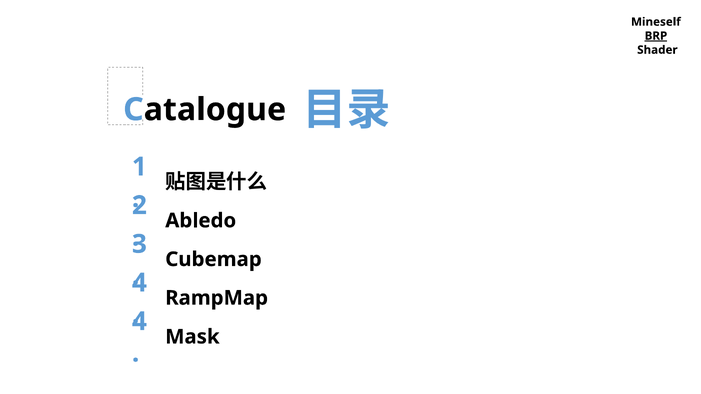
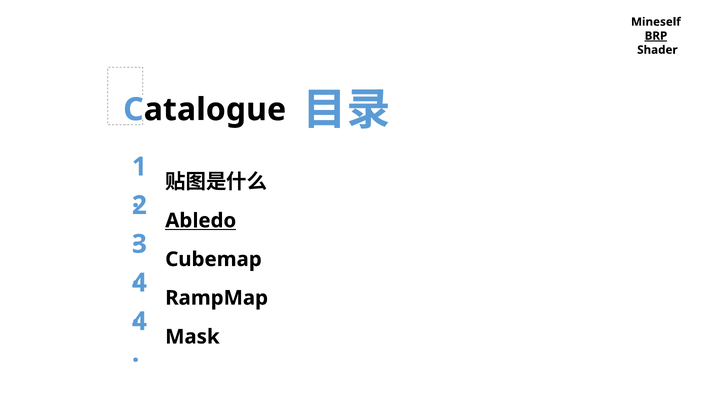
Abledo underline: none -> present (201, 221)
